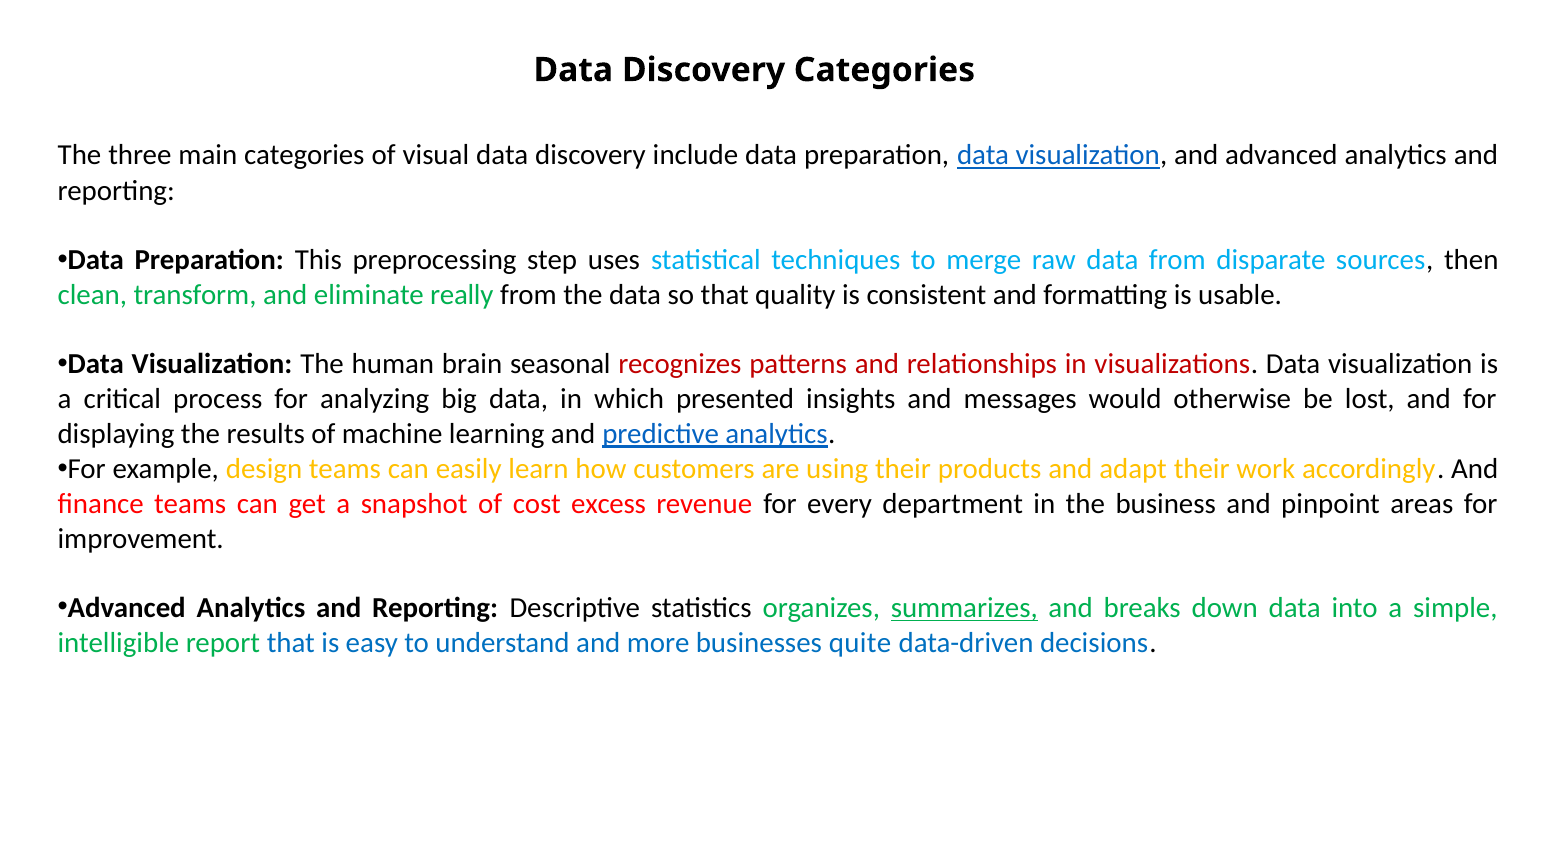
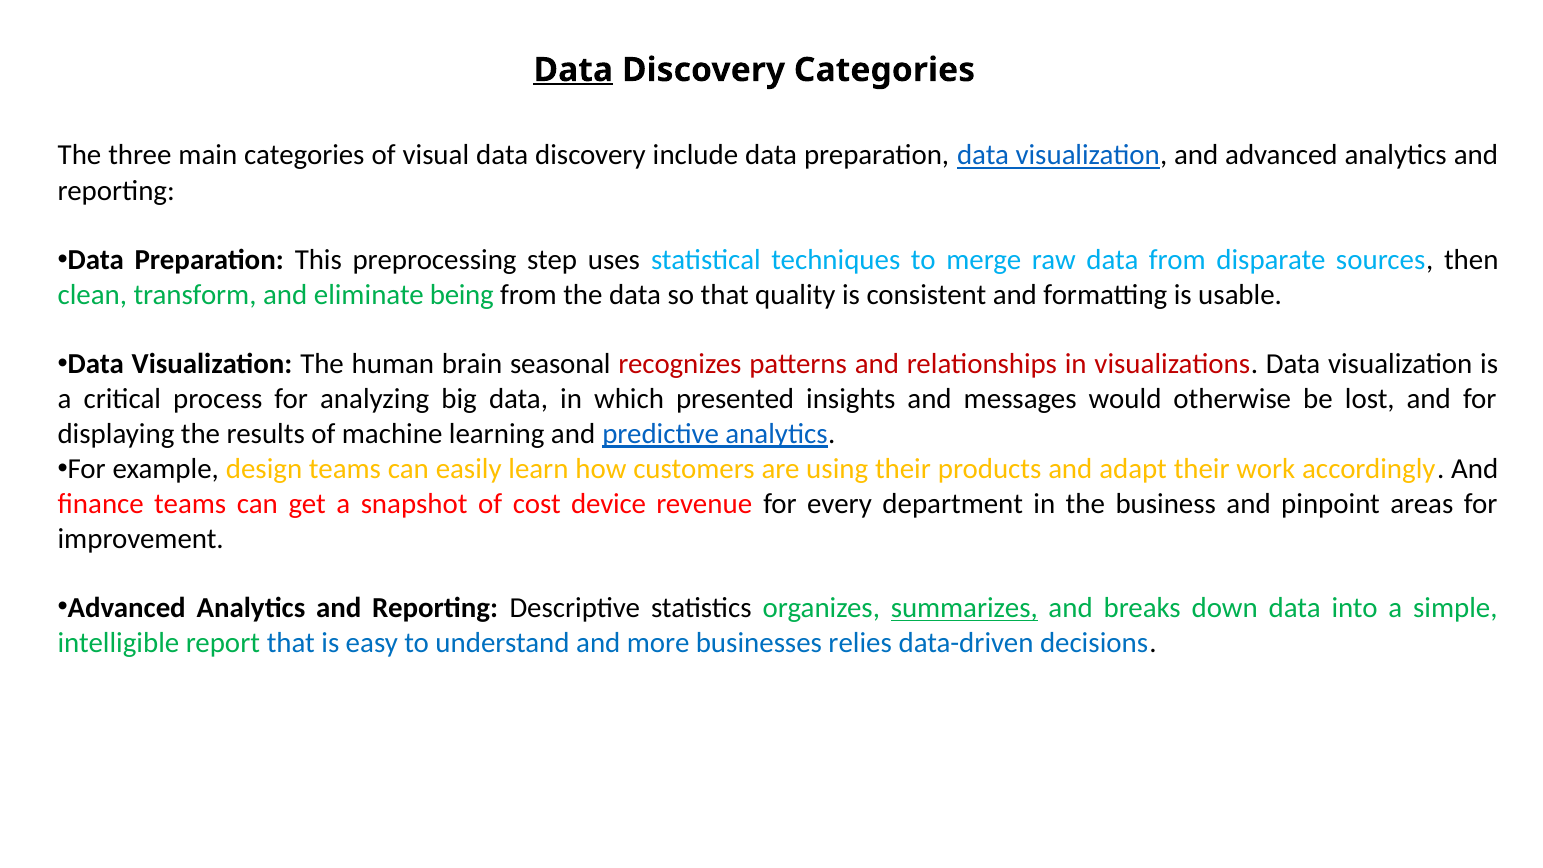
Data underline: none -> present (573, 70)
really: really -> being (462, 295)
excess: excess -> device (609, 504)
quite: quite -> relies (860, 643)
